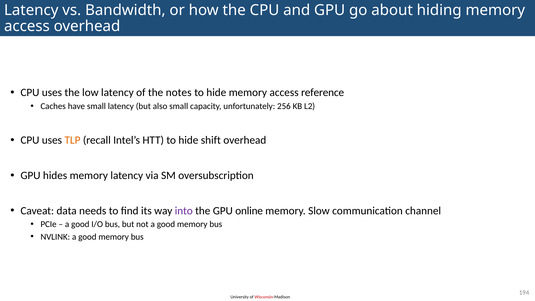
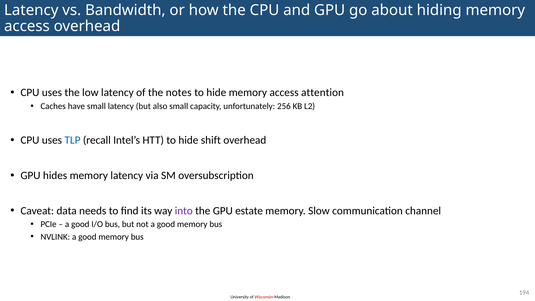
reference: reference -> attention (323, 93)
TLP colour: orange -> blue (72, 140)
online: online -> estate (249, 211)
